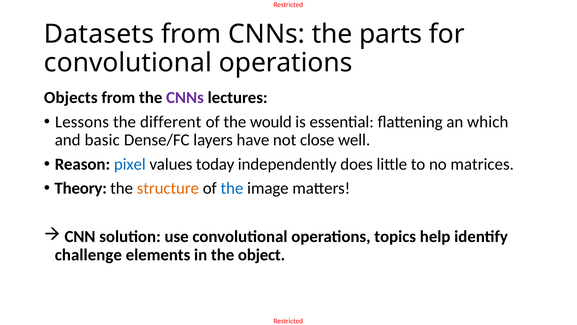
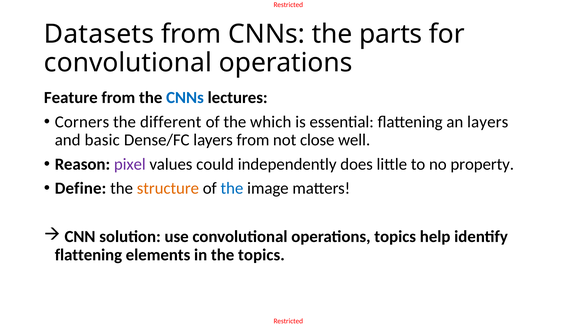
Objects: Objects -> Feature (71, 98)
CNNs colour: purple -> blue (185, 98)
Lessons: Lessons -> Corners (82, 122)
would: would -> which (271, 122)
an which: which -> layers (488, 122)
layers have: have -> from (253, 140)
pixel colour: blue -> purple (130, 164)
today: today -> could (215, 164)
matrices: matrices -> property (482, 164)
Theory: Theory -> Define (81, 188)
challenge: challenge -> flattening (88, 255)
the object: object -> topics (261, 255)
